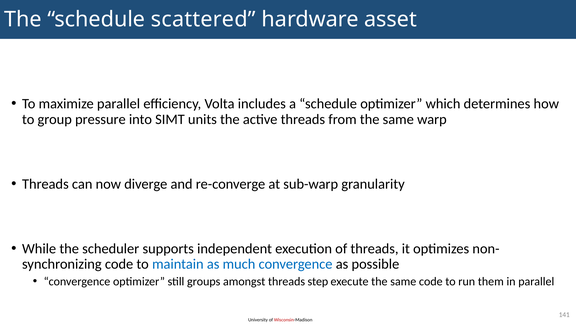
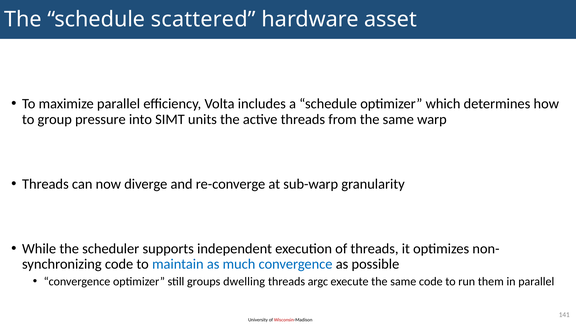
amongst: amongst -> dwelling (244, 281)
step: step -> argc (318, 281)
